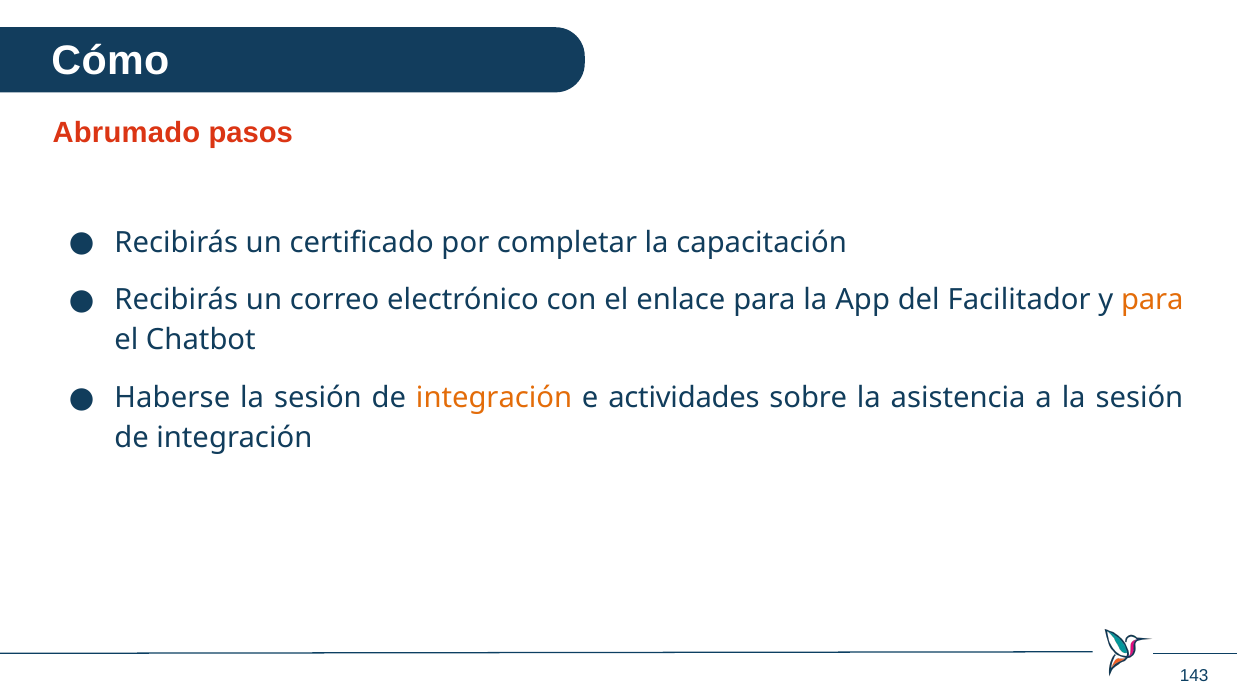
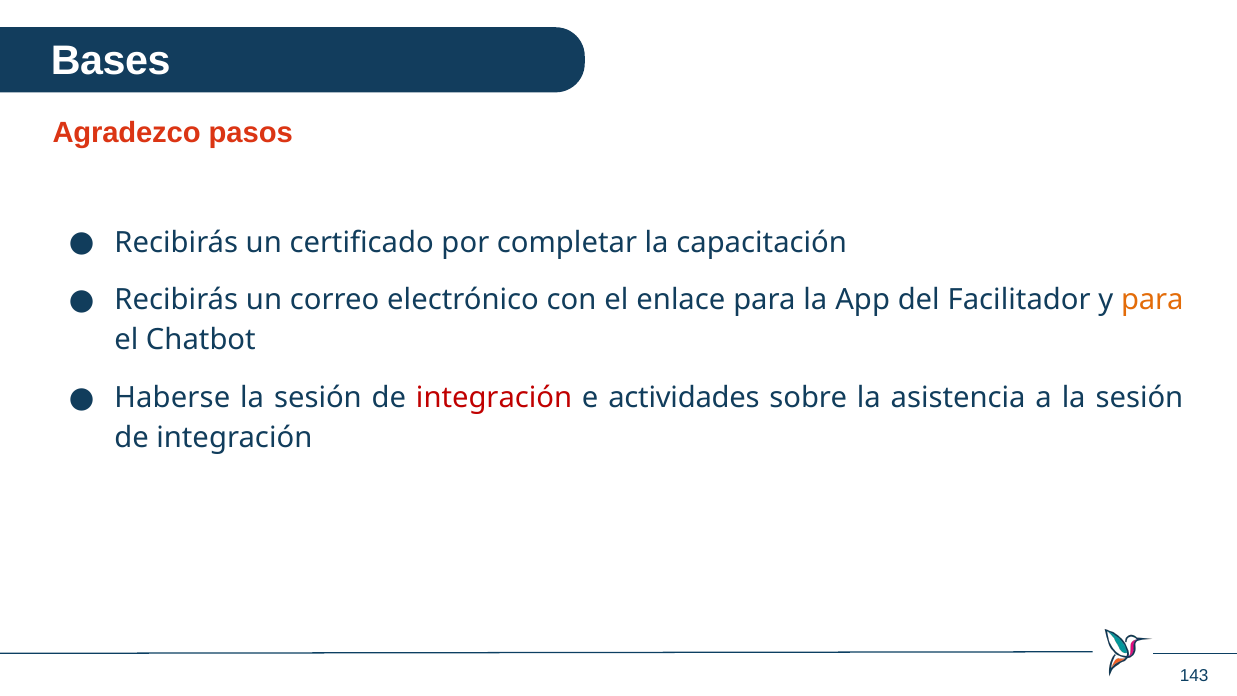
Cómo: Cómo -> Bases (111, 61)
Abrumado: Abrumado -> Agradezco (127, 133)
integración colour: orange -> red (494, 398)
